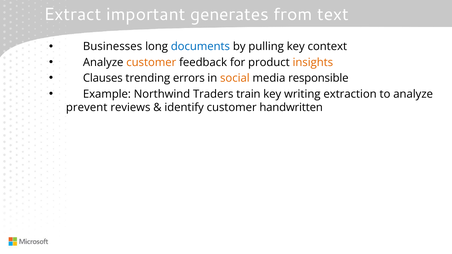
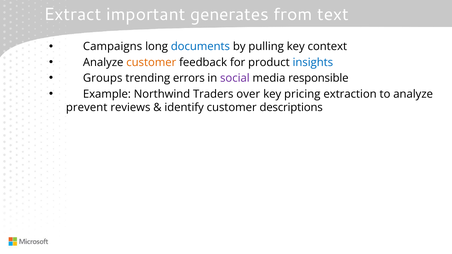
Businesses: Businesses -> Campaigns (113, 47)
insights colour: orange -> blue (313, 62)
Clauses: Clauses -> Groups (103, 78)
social colour: orange -> purple (235, 78)
train: train -> over (248, 94)
writing: writing -> pricing (302, 94)
handwritten: handwritten -> descriptions (291, 108)
